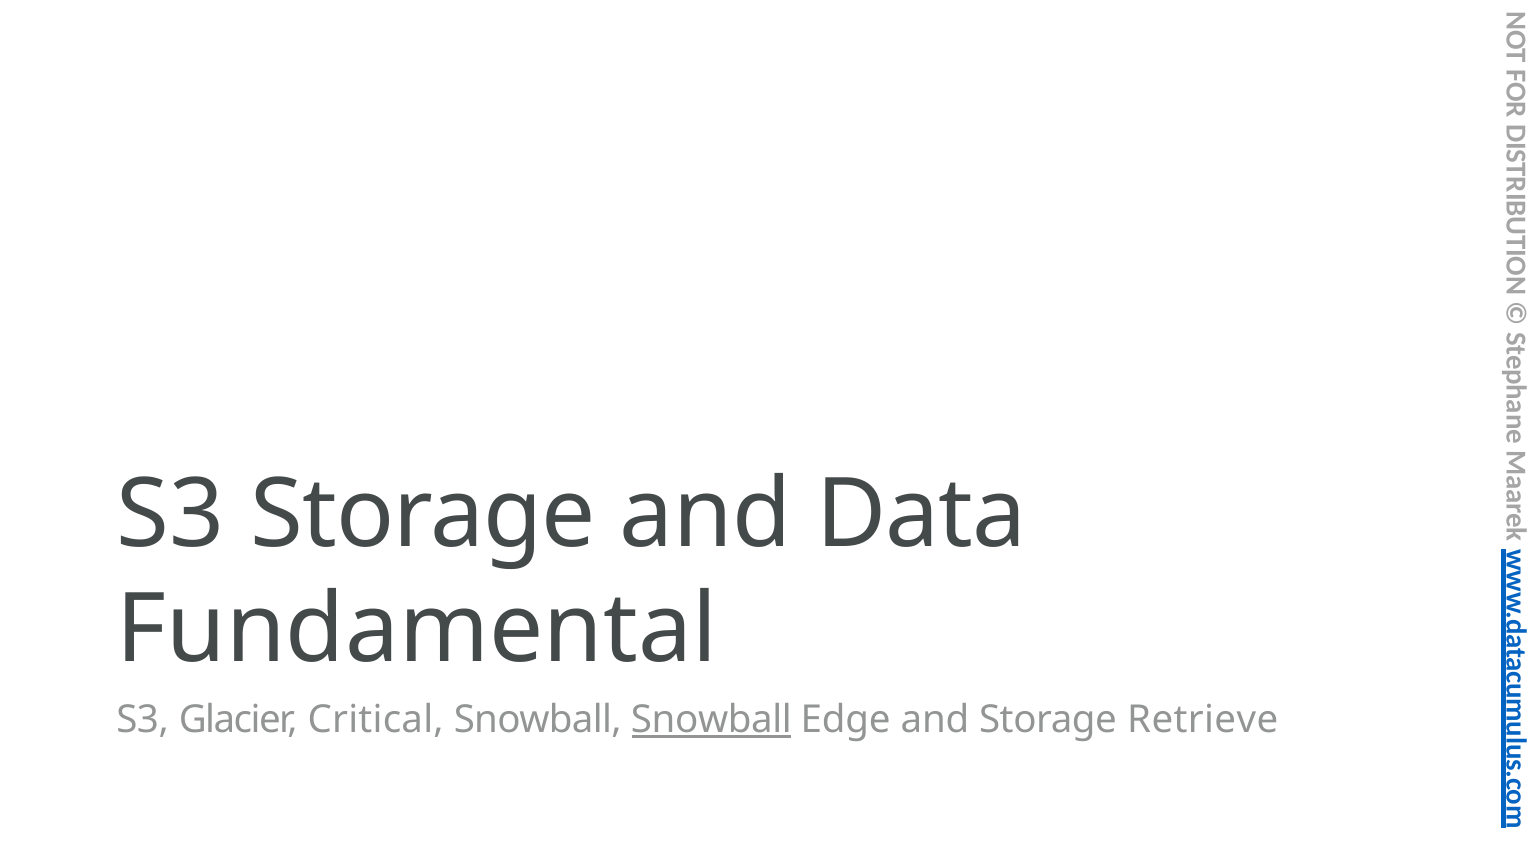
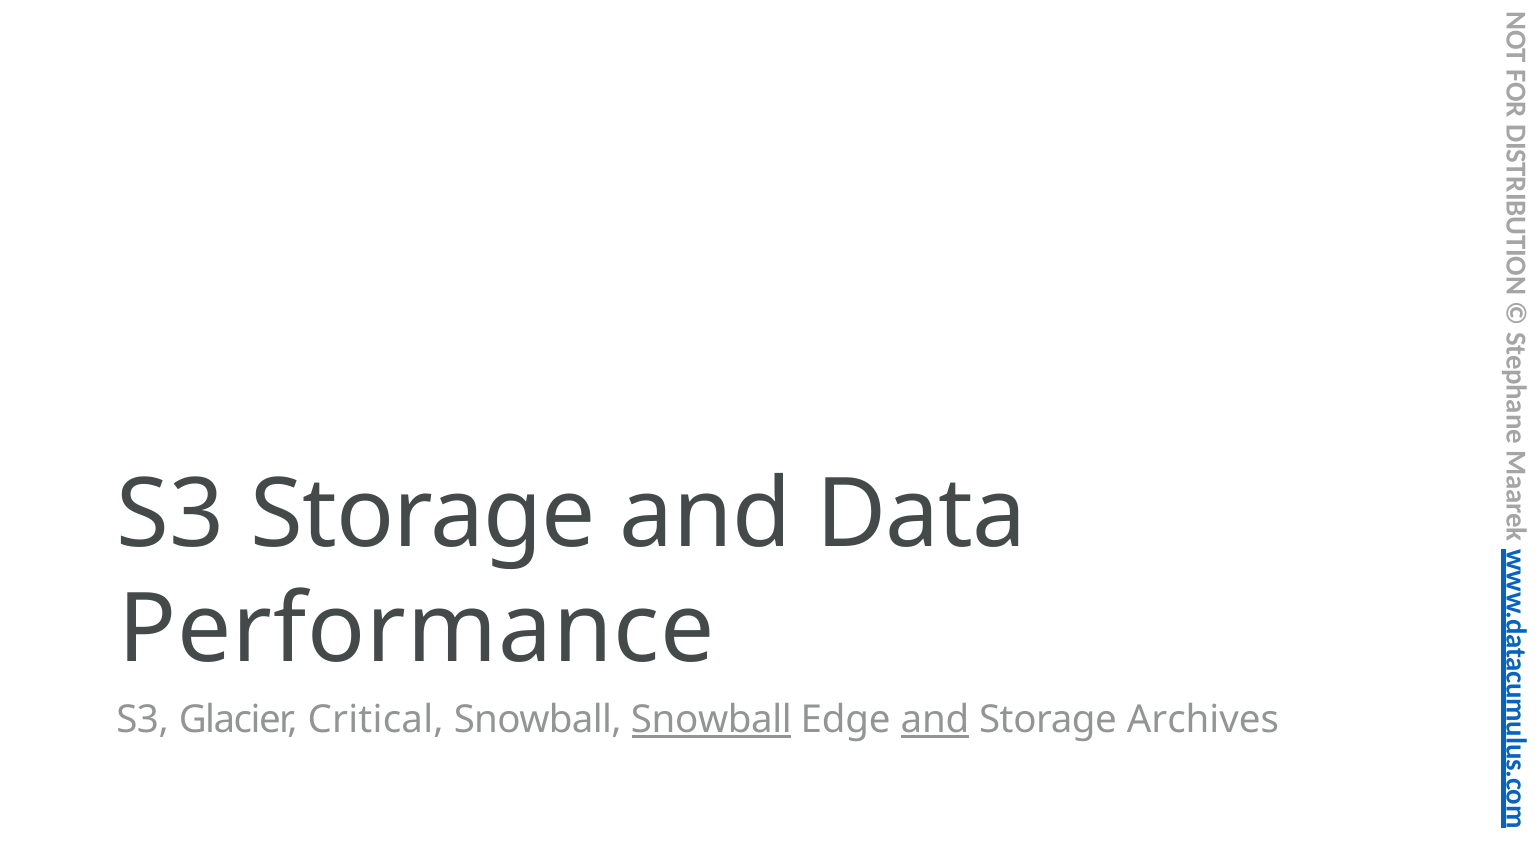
Fundamental: Fundamental -> Performance (417, 630)
and underline: none -> present (935, 720)
Retrieve: Retrieve -> Archives (1203, 720)
